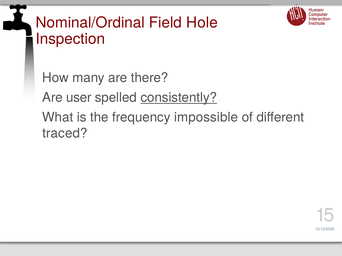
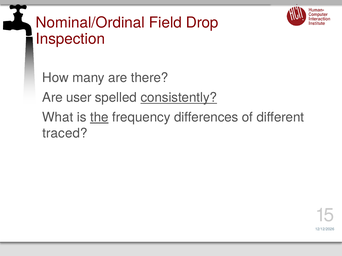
Hole: Hole -> Drop (202, 23)
the underline: none -> present (99, 118)
impossible: impossible -> differences (206, 118)
